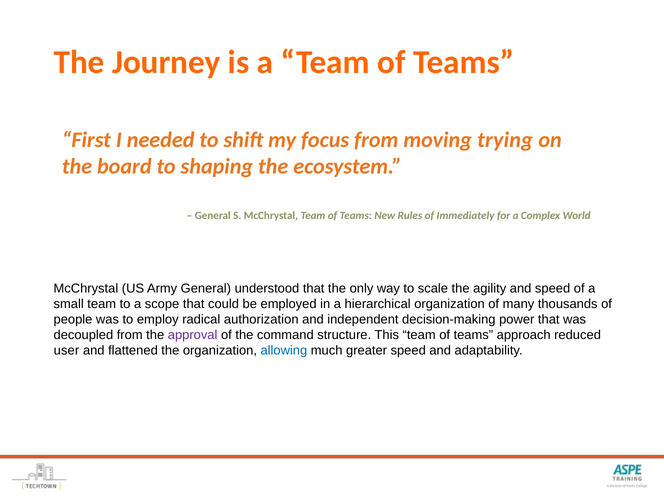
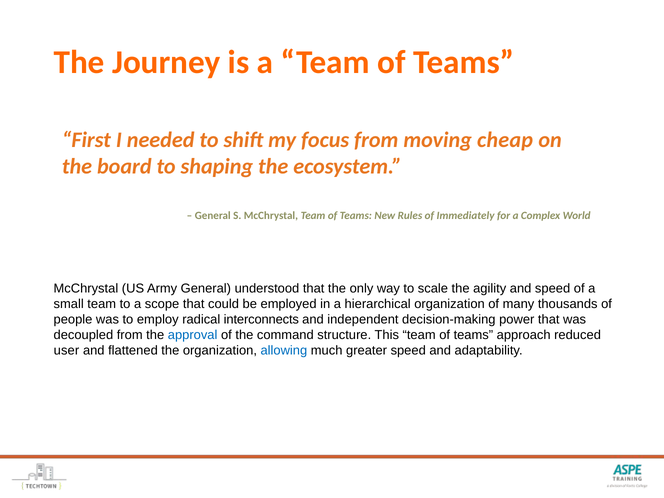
trying: trying -> cheap (505, 140)
authorization: authorization -> interconnects (261, 320)
approval colour: purple -> blue (193, 335)
